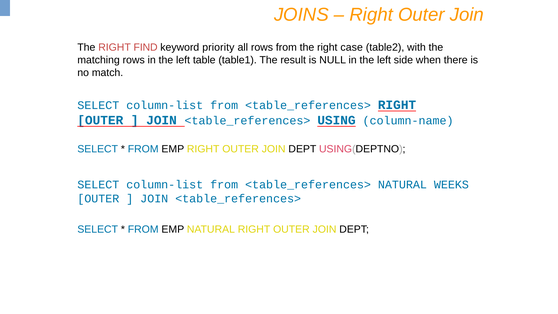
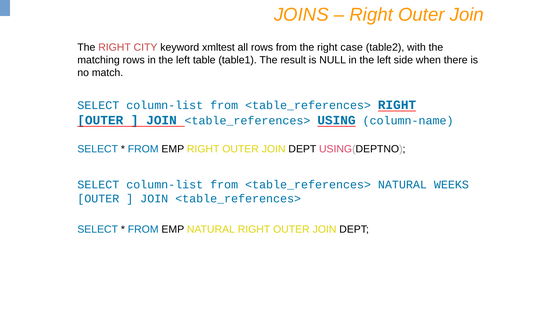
FIND: FIND -> CITY (146, 47)
priority: priority -> xmltest (218, 47)
